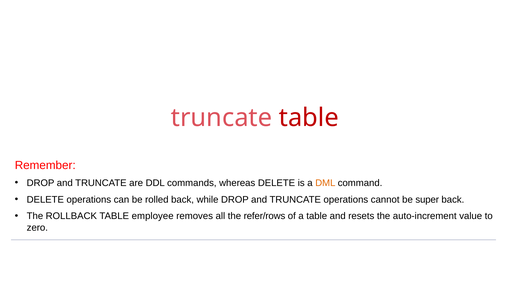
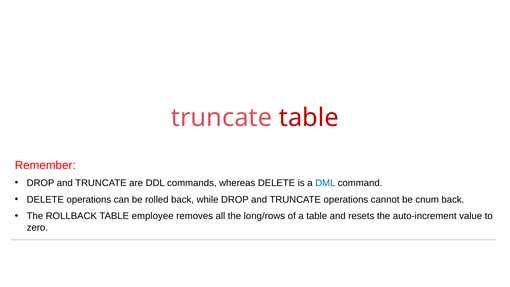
DML colour: orange -> blue (325, 183)
super: super -> cnum (427, 199)
refer/rows: refer/rows -> long/rows (264, 216)
